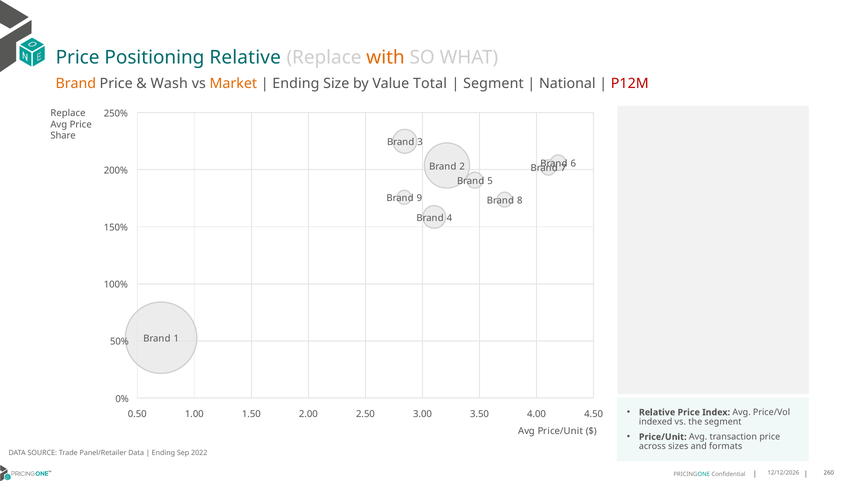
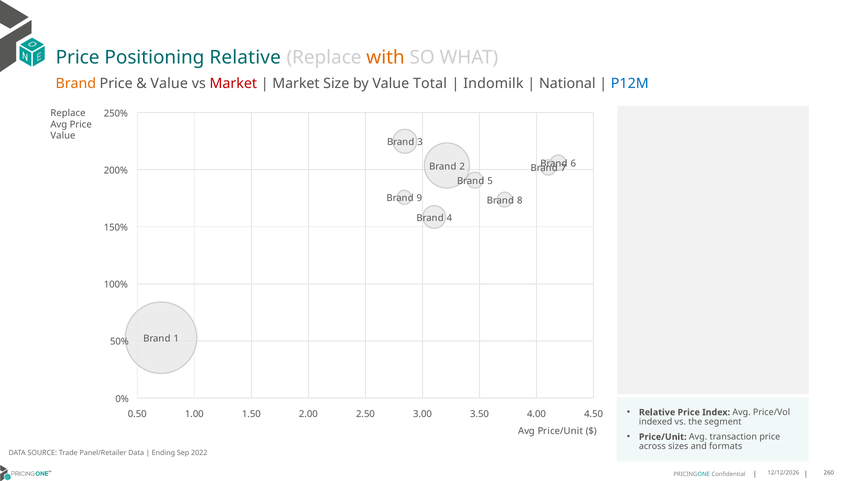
Wash: Wash -> Value (169, 83)
Market colour: orange -> red (233, 83)
Ending: Ending -> Market (296, 83)
Segment: Segment -> Indomilk (493, 83)
P12M colour: red -> blue (630, 83)
Share: Share -> Value (63, 136)
